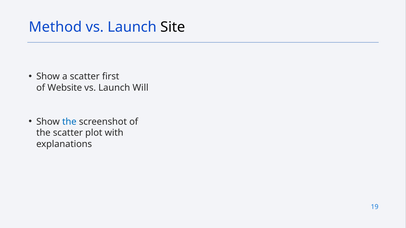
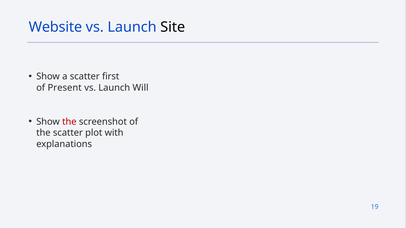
Method: Method -> Website (55, 27)
Website: Website -> Present (65, 88)
the colour: blue -> red (69, 122)
